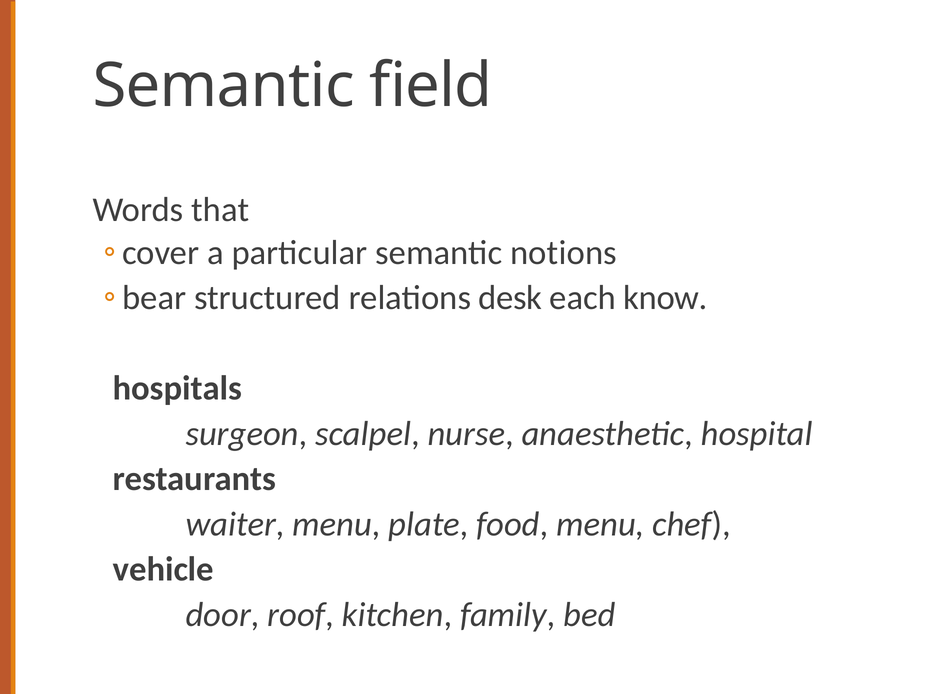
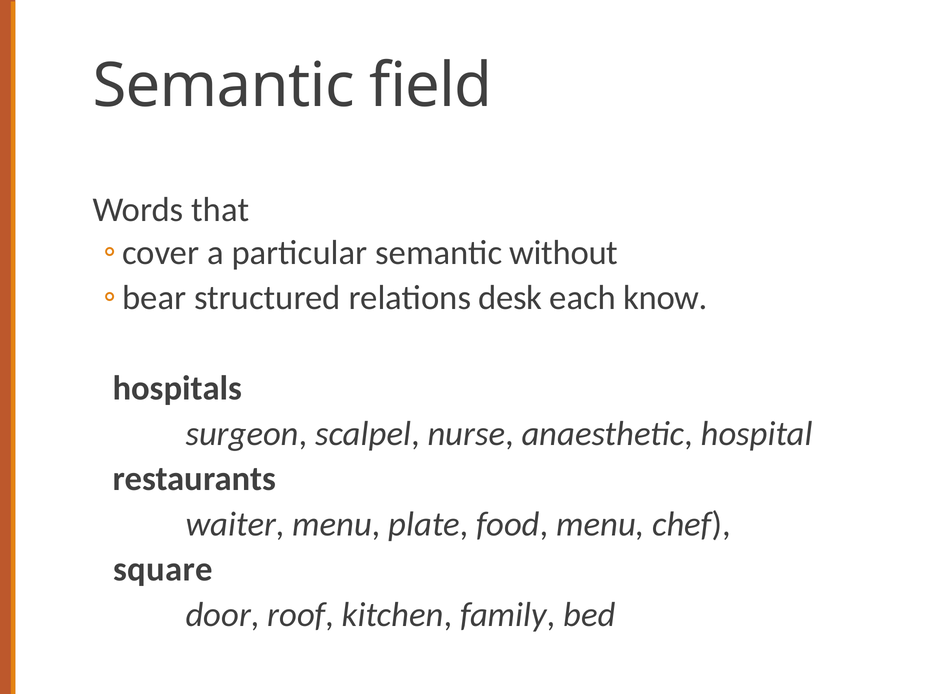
notions: notions -> without (564, 253)
vehicle: vehicle -> square (163, 569)
